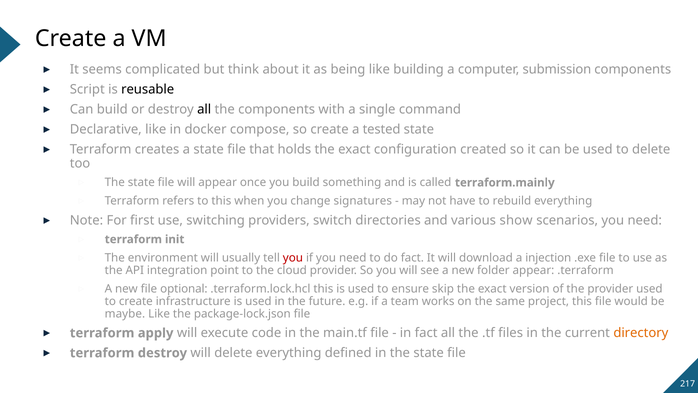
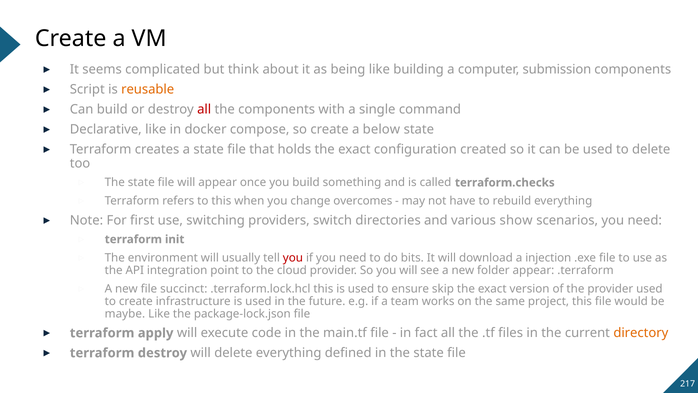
reusable colour: black -> orange (148, 89)
all colour: black -> red (204, 109)
tested: tested -> below (381, 129)
terraform.mainly: terraform.mainly -> terraform.checks (505, 182)
signatures: signatures -> overcomes (363, 201)
do fact: fact -> bits (412, 257)
optional: optional -> succinct (184, 288)
